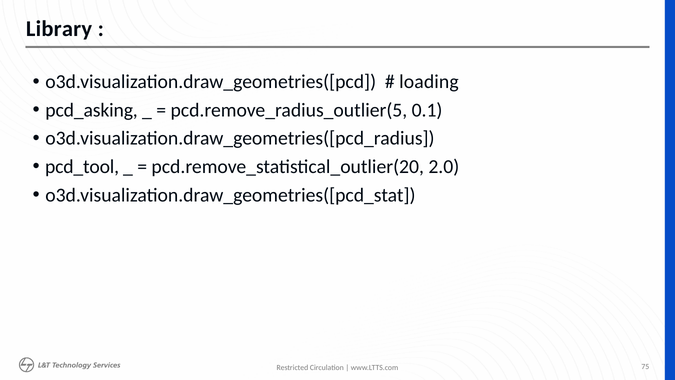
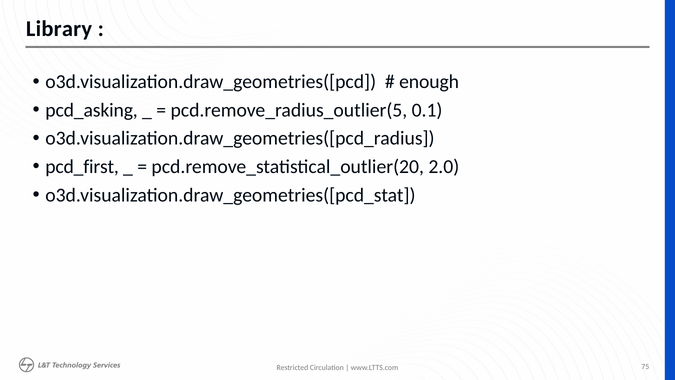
loading: loading -> enough (429, 82)
pcd_tool: pcd_tool -> pcd_first (82, 167)
